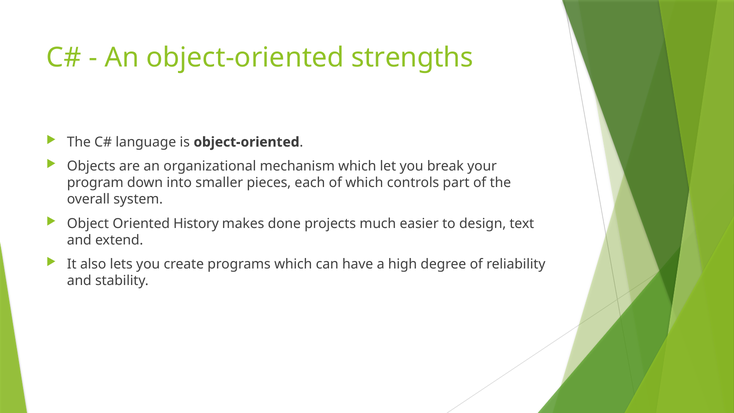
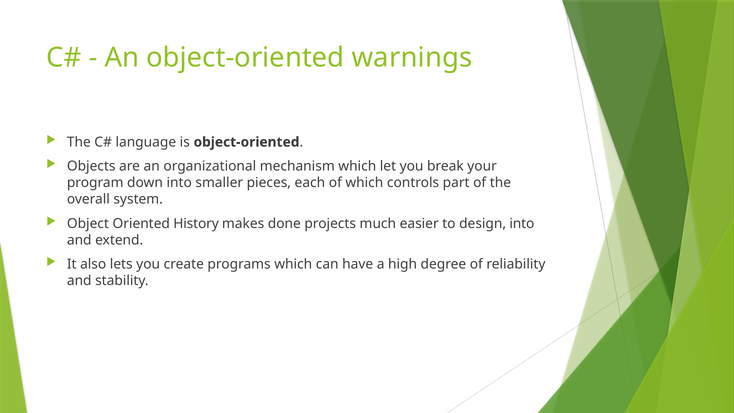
strengths: strengths -> warnings (412, 58)
design text: text -> into (522, 223)
